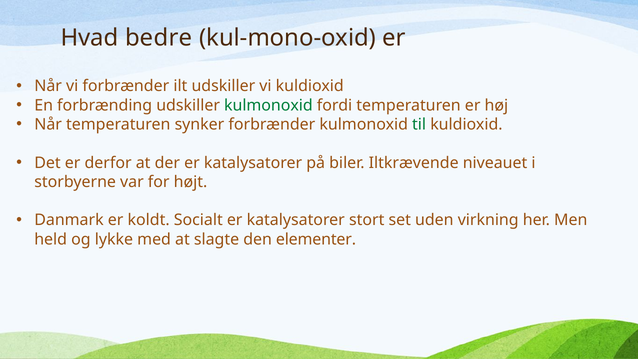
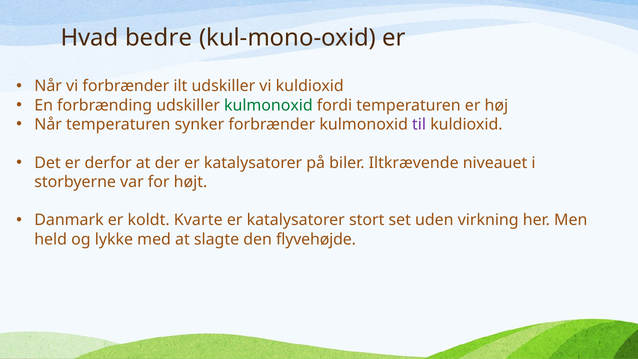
til colour: green -> purple (419, 124)
Socialt: Socialt -> Kvarte (198, 220)
elementer: elementer -> flyvehøjde (316, 239)
